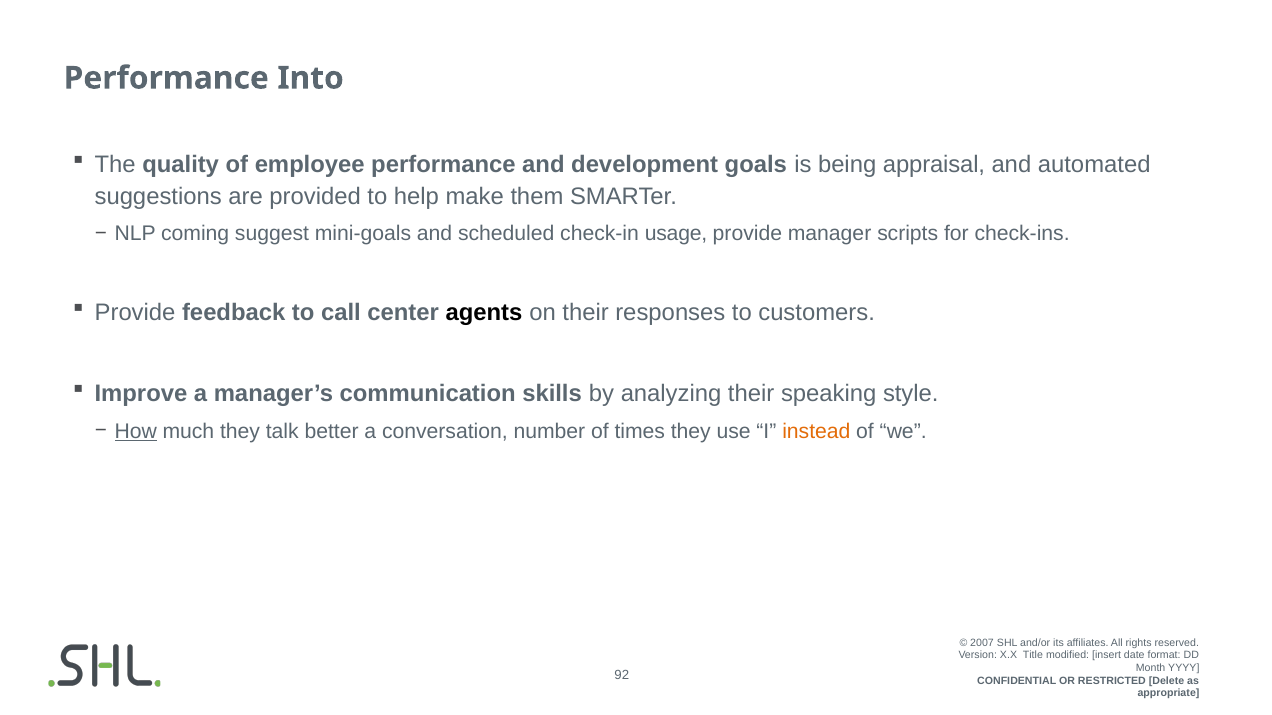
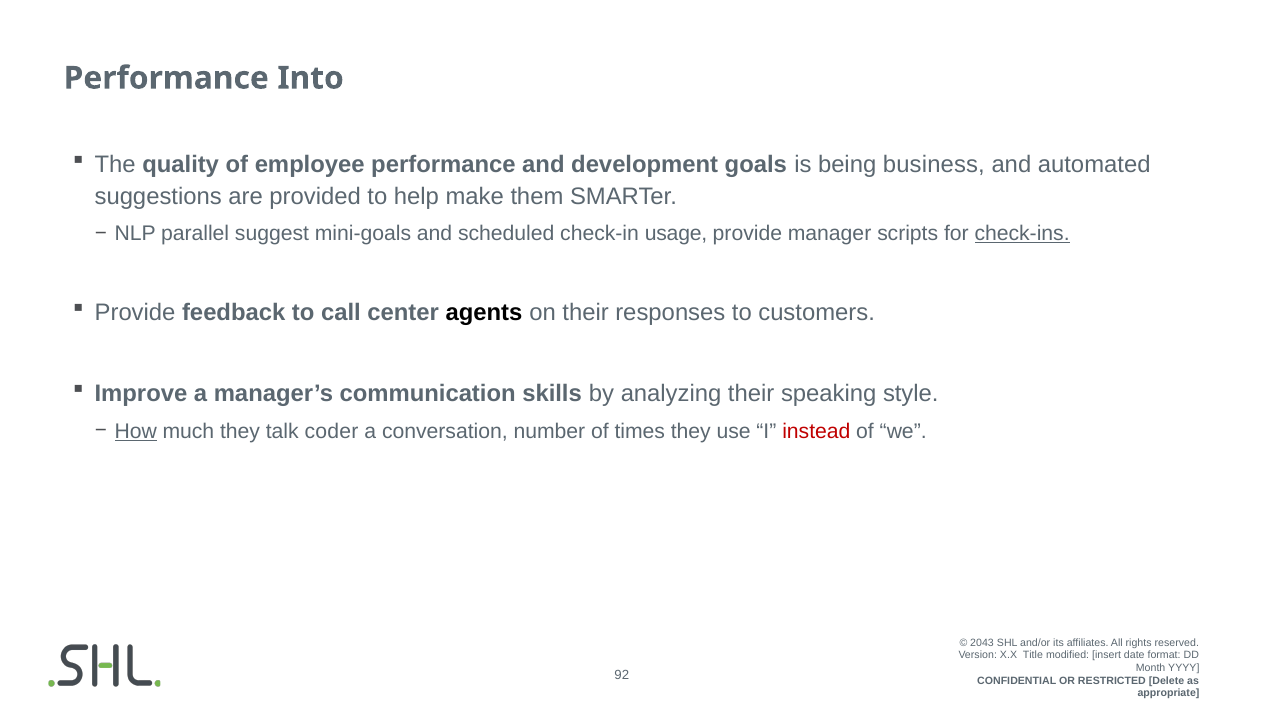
appraisal: appraisal -> business (934, 165)
coming: coming -> parallel (195, 234)
check-ins underline: none -> present (1022, 234)
better: better -> coder (331, 431)
instead colour: orange -> red (816, 431)
2007: 2007 -> 2043 (982, 643)
